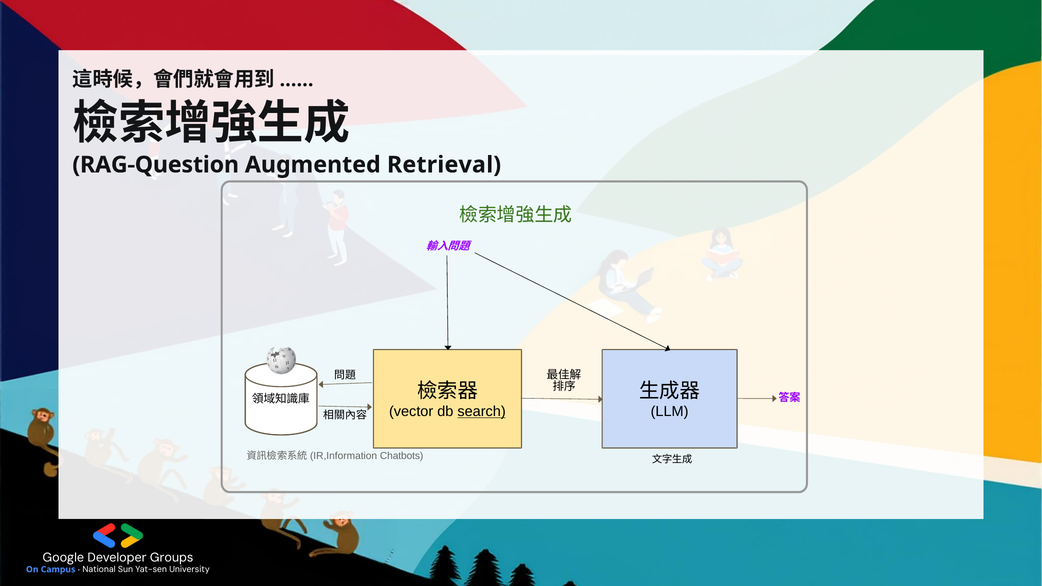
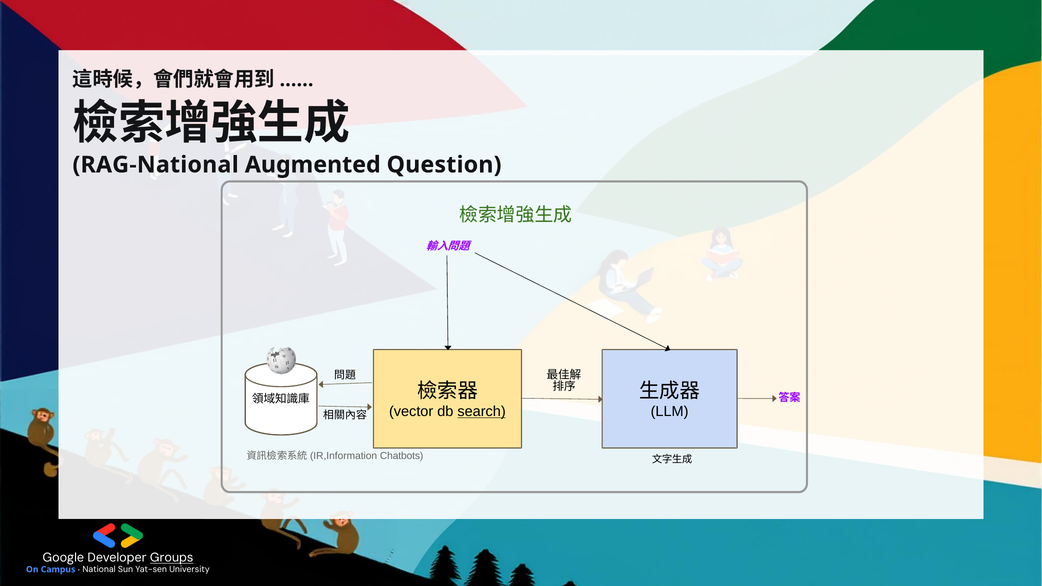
RAG-Question: RAG-Question -> RAG-National (155, 165)
Retrieval: Retrieval -> Question (444, 165)
Groups underline: none -> present (172, 558)
